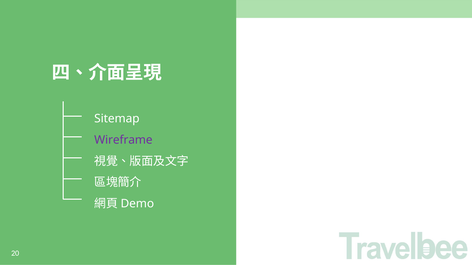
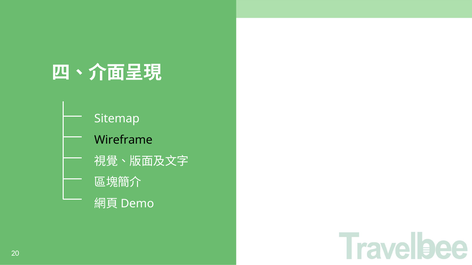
Wireframe colour: purple -> black (123, 140)
